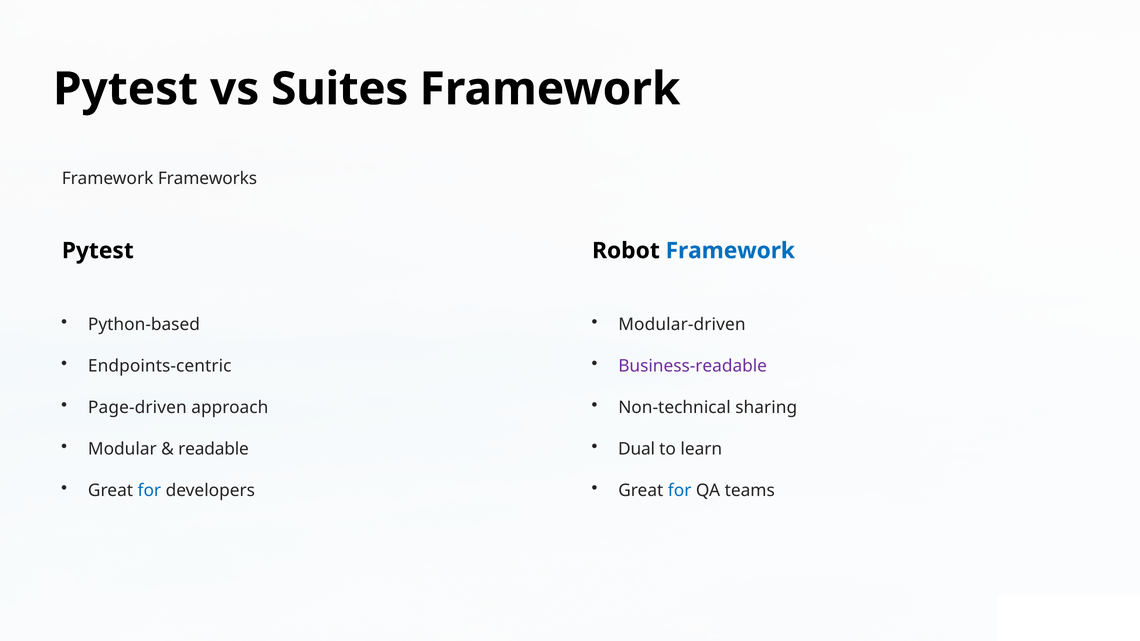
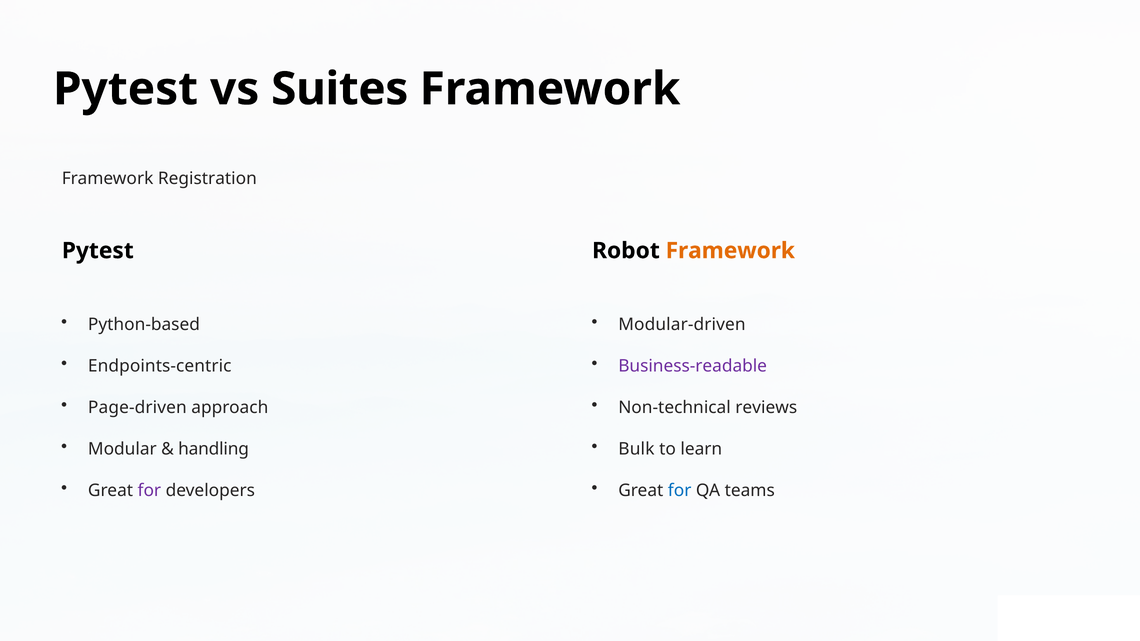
Frameworks: Frameworks -> Registration (207, 179)
Framework colour: blue -> orange (730, 251)
sharing: sharing -> reviews (766, 408)
readable: readable -> handling (214, 449)
Dual: Dual -> Bulk (636, 449)
for colour: blue -> purple (149, 491)
